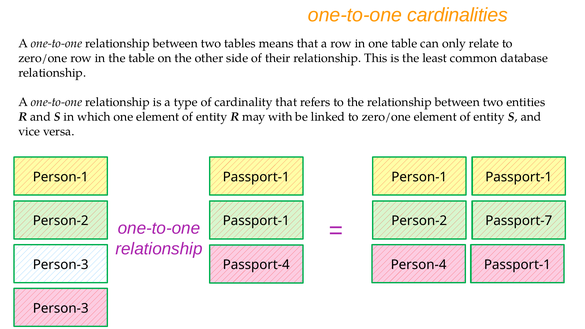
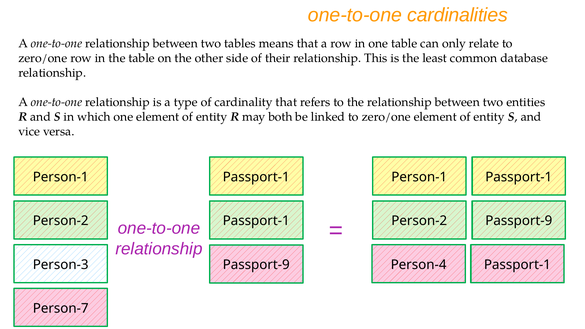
with: with -> both (280, 117)
Person-2 Passport-7: Passport-7 -> Passport-9 (519, 221)
Person-3 Passport-4: Passport-4 -> Passport-9 (256, 265)
Person-3: Person-3 -> Person-7 (61, 308)
